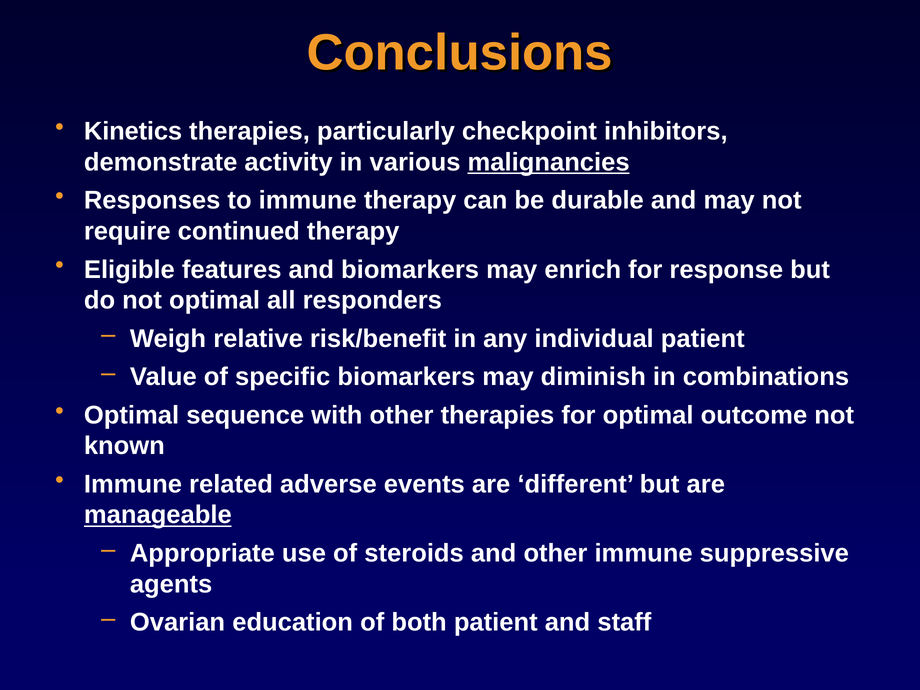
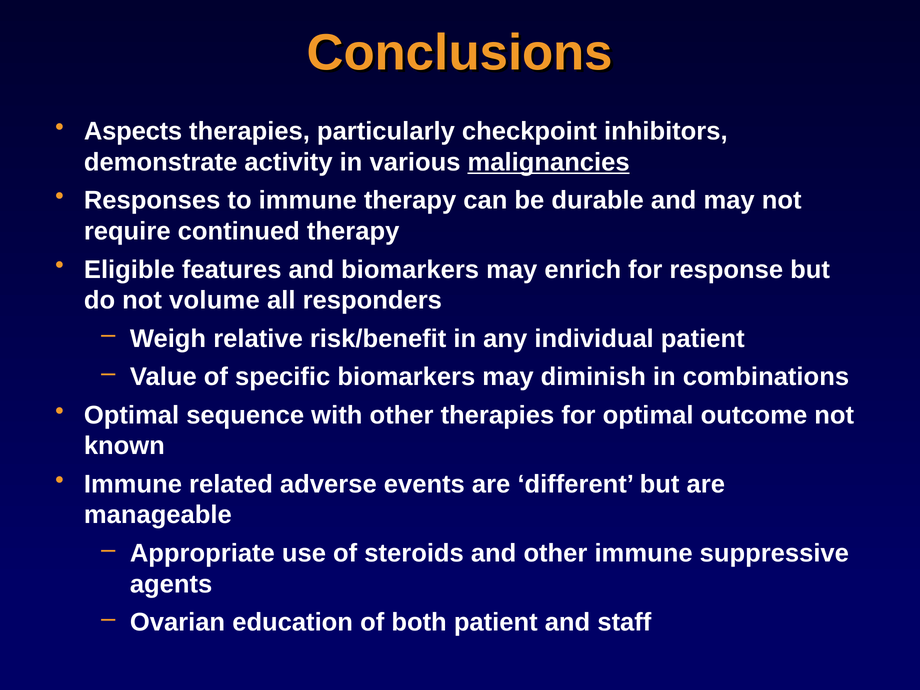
Kinetics: Kinetics -> Aspects (133, 132)
not optimal: optimal -> volume (214, 300)
manageable underline: present -> none (158, 515)
